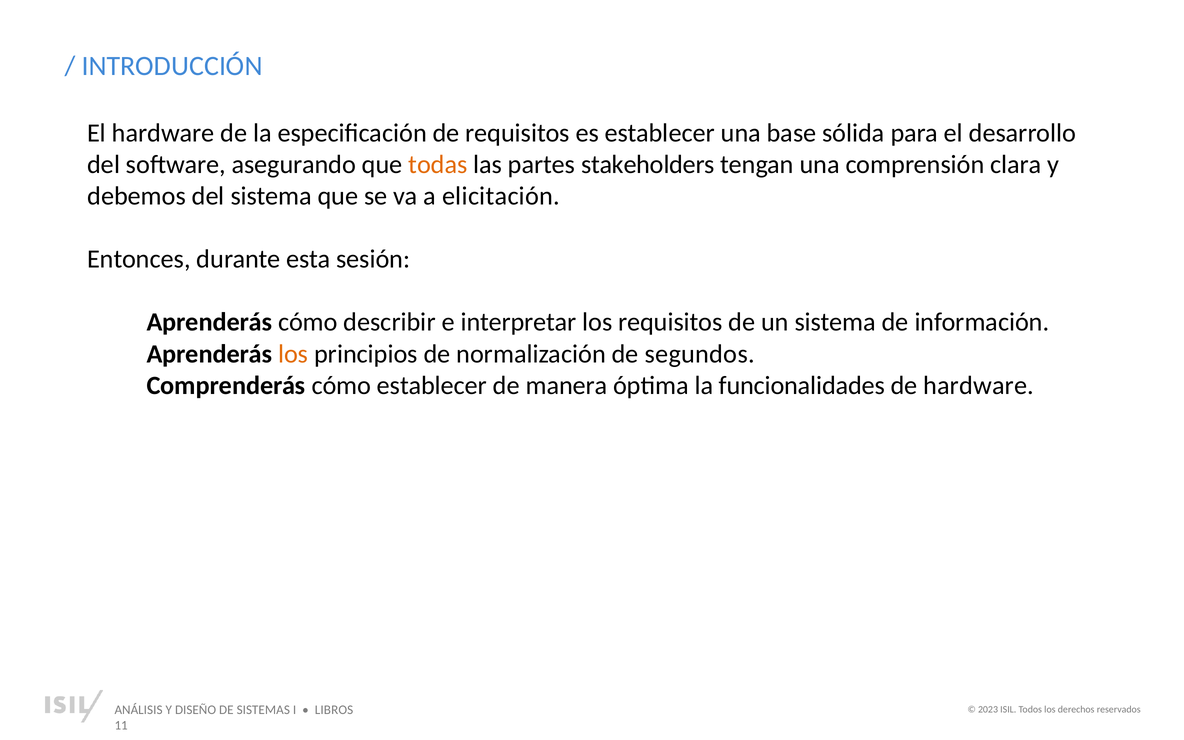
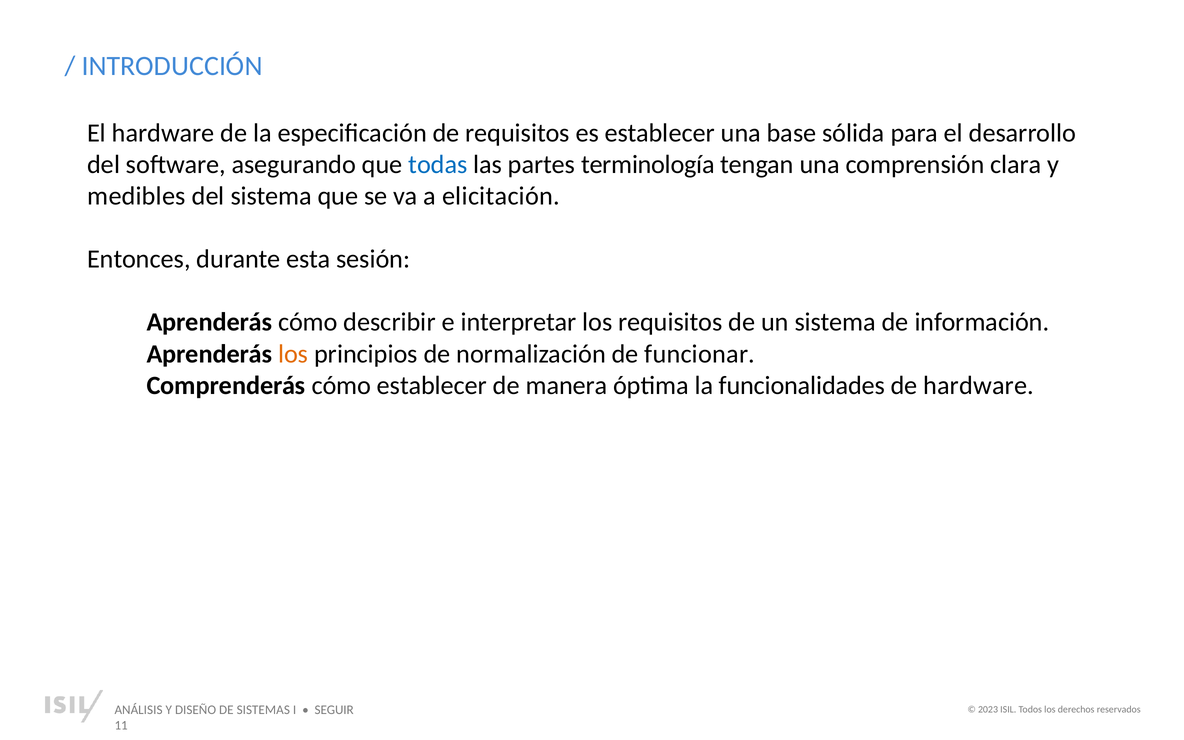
todas colour: orange -> blue (438, 164)
stakeholders: stakeholders -> terminología (648, 164)
debemos: debemos -> medibles (136, 196)
segundos: segundos -> funcionar (700, 354)
LIBROS: LIBROS -> SEGUIR (334, 710)
